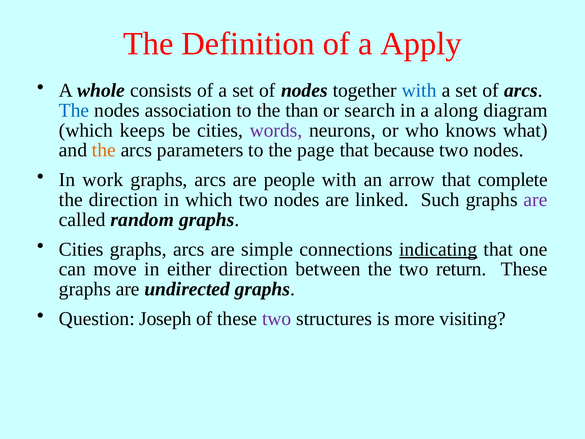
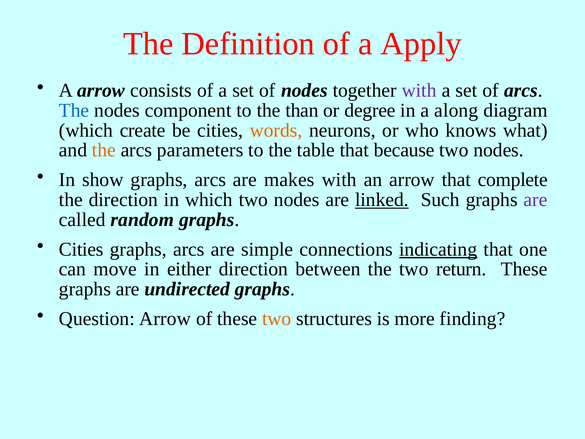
A whole: whole -> arrow (101, 90)
with colour: blue -> purple (419, 90)
association: association -> component (188, 110)
search: search -> degree (370, 110)
keeps: keeps -> create (143, 130)
words colour: purple -> orange (276, 130)
page: page -> table (316, 150)
work: work -> show (103, 180)
people: people -> makes (289, 180)
linked underline: none -> present (382, 200)
Question Joseph: Joseph -> Arrow (165, 319)
two colour: purple -> orange (277, 319)
visiting: visiting -> finding (473, 319)
